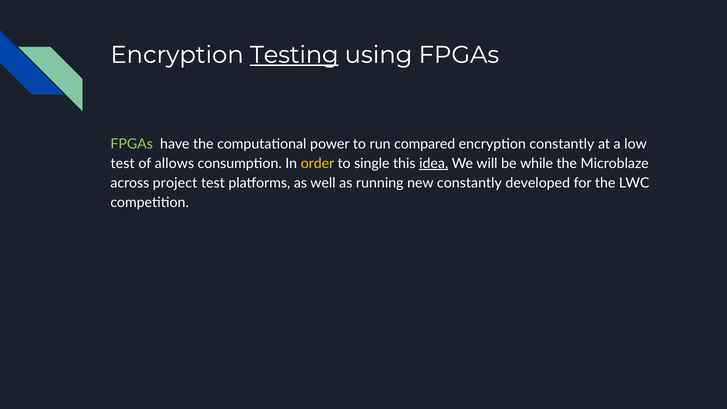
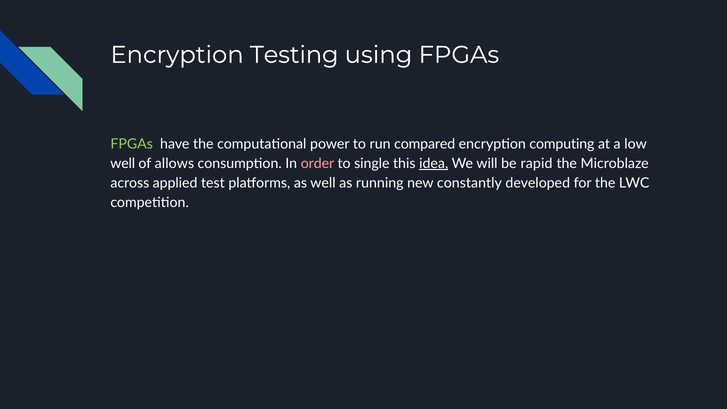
Testing underline: present -> none (294, 55)
encryption constantly: constantly -> computing (562, 144)
test: test -> well (123, 163)
order colour: yellow -> pink (317, 163)
while: while -> rapid (536, 163)
project: project -> applied (175, 183)
